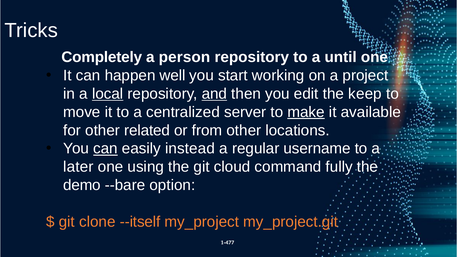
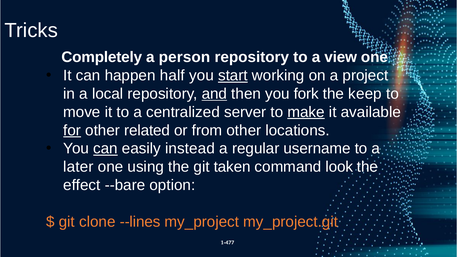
until: until -> view (341, 57)
well: well -> half (172, 76)
start underline: none -> present (233, 76)
local underline: present -> none (108, 94)
edit: edit -> fork (306, 94)
for underline: none -> present (72, 130)
cloud: cloud -> taken (232, 167)
fully: fully -> look (339, 167)
demo: demo -> effect (82, 185)
--itself: --itself -> --lines (140, 222)
